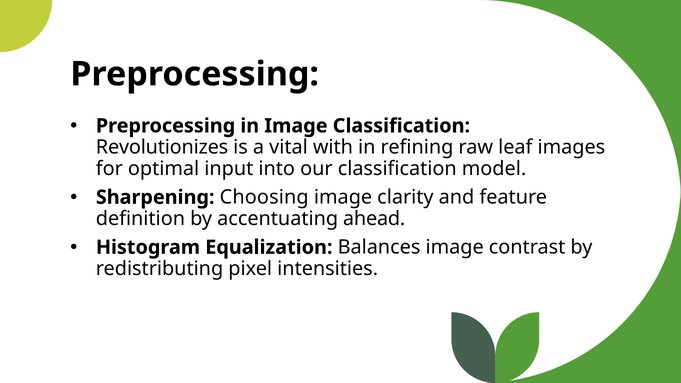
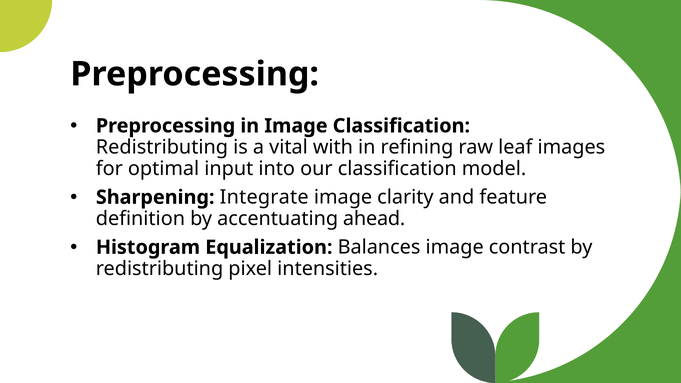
Revolutionizes: Revolutionizes -> Redistributing (162, 147)
Choosing: Choosing -> Integrate (264, 197)
